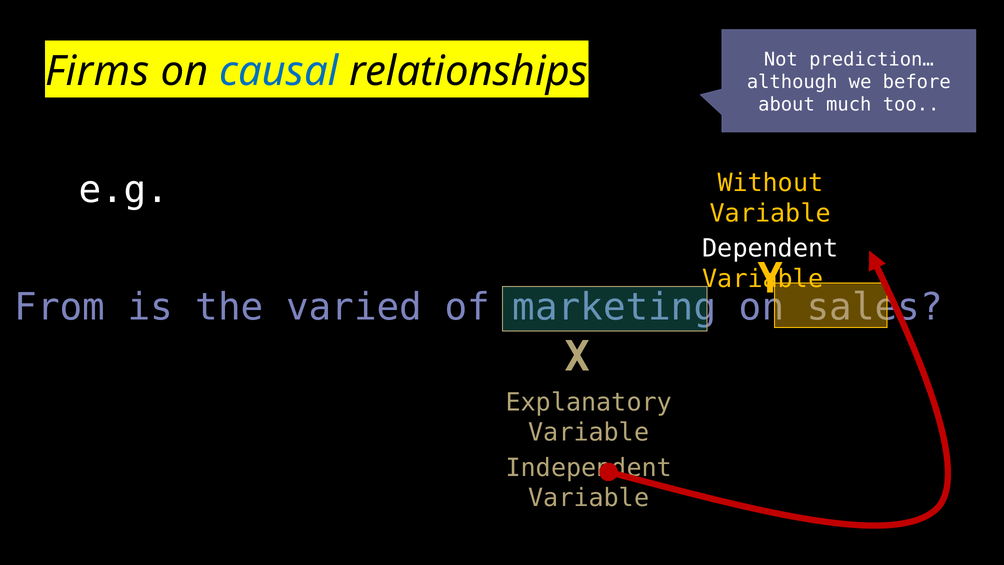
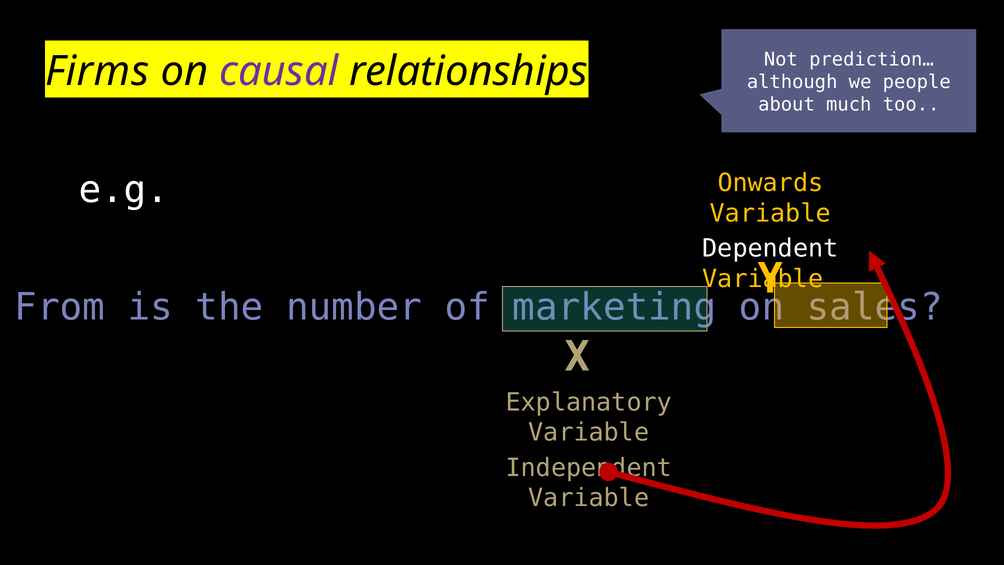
causal colour: blue -> purple (279, 71)
before: before -> people (917, 82)
Without: Without -> Onwards (770, 183)
varied: varied -> number (354, 307)
